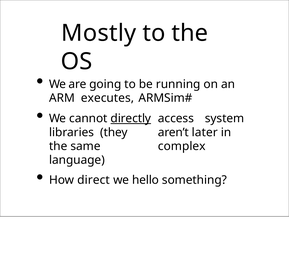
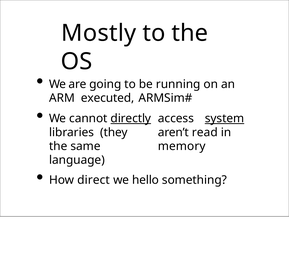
executes: executes -> executed (108, 98)
system underline: none -> present (225, 119)
later: later -> read (205, 133)
complex: complex -> memory (182, 146)
